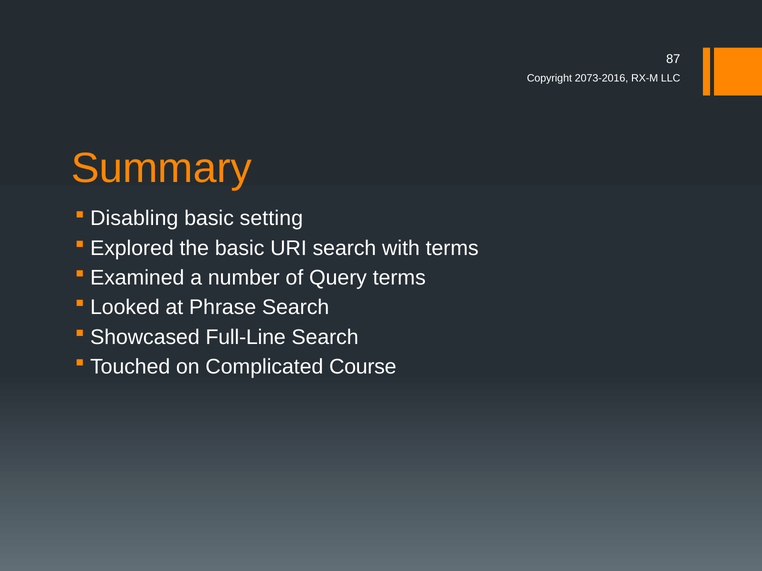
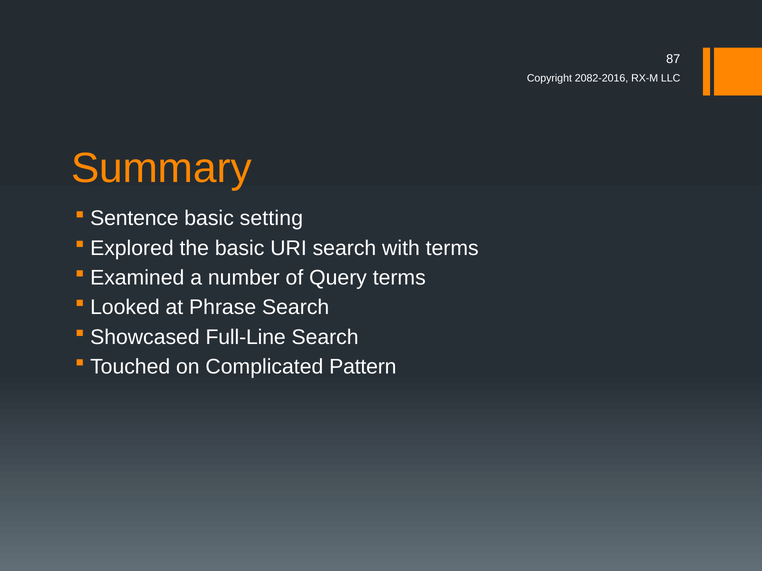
2073-2016: 2073-2016 -> 2082-2016 (602, 78)
Disabling: Disabling -> Sentence (134, 219)
Course: Course -> Pattern (363, 367)
